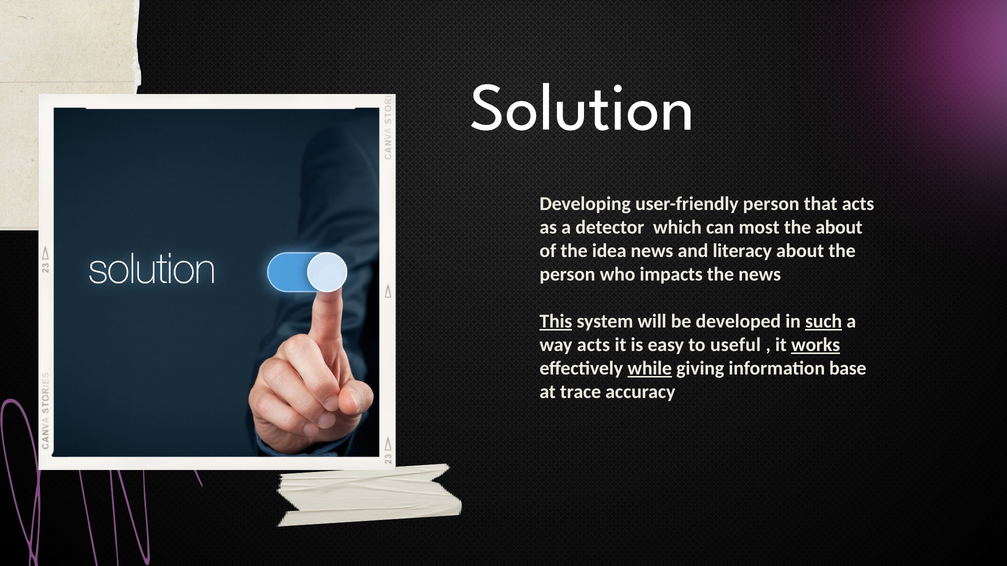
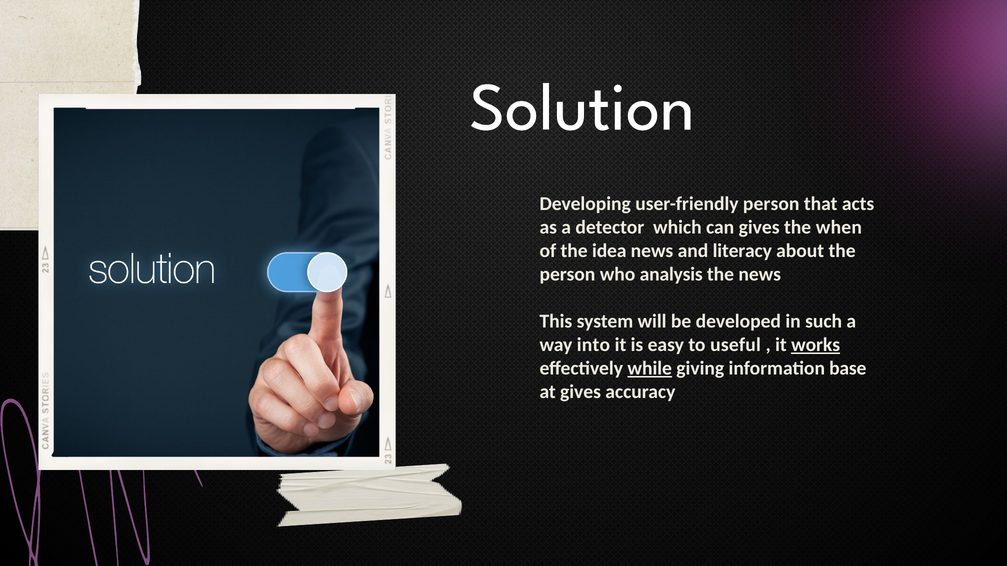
can most: most -> gives (759, 228)
the about: about -> when (839, 228)
impacts: impacts -> analysis (671, 275)
This underline: present -> none (556, 322)
such underline: present -> none (824, 322)
way acts: acts -> into (593, 345)
at trace: trace -> gives (581, 392)
